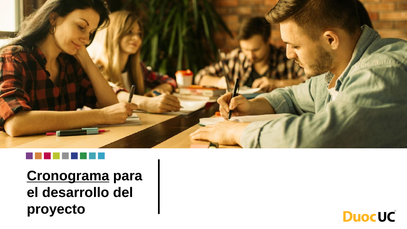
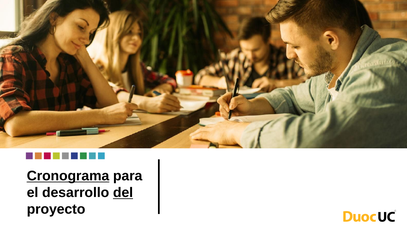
del underline: none -> present (123, 193)
